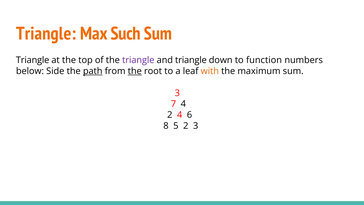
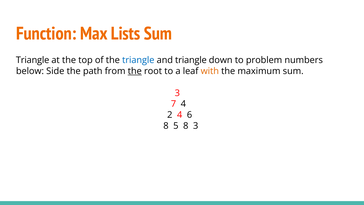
Triangle: Triangle -> Function (46, 34)
Such: Such -> Lists (126, 34)
triangle colour: purple -> blue (138, 60)
function: function -> problem (264, 60)
path underline: present -> none (93, 71)
5 2: 2 -> 8 (186, 126)
